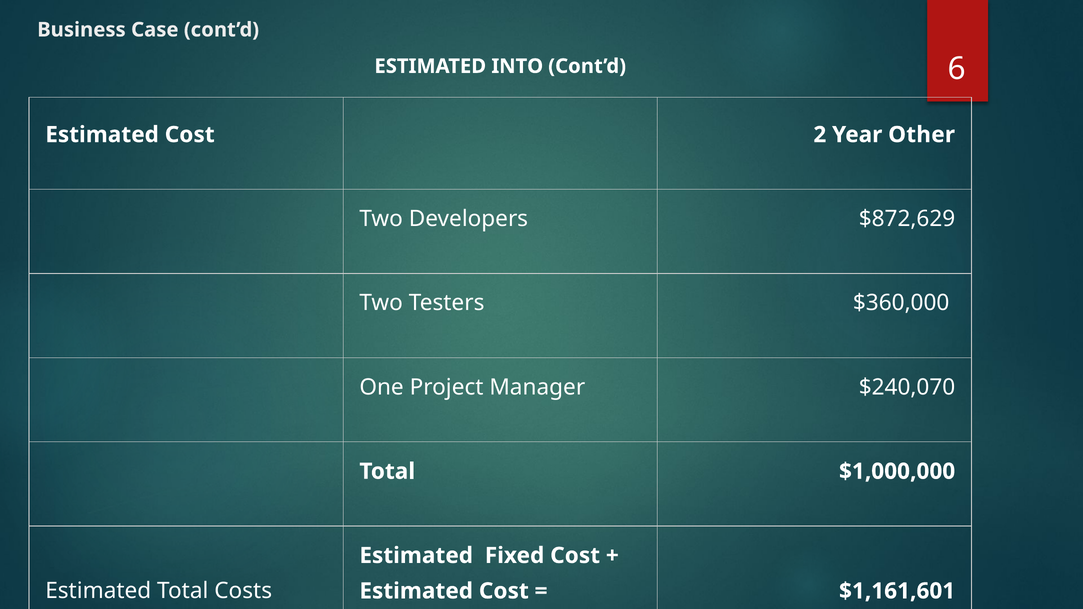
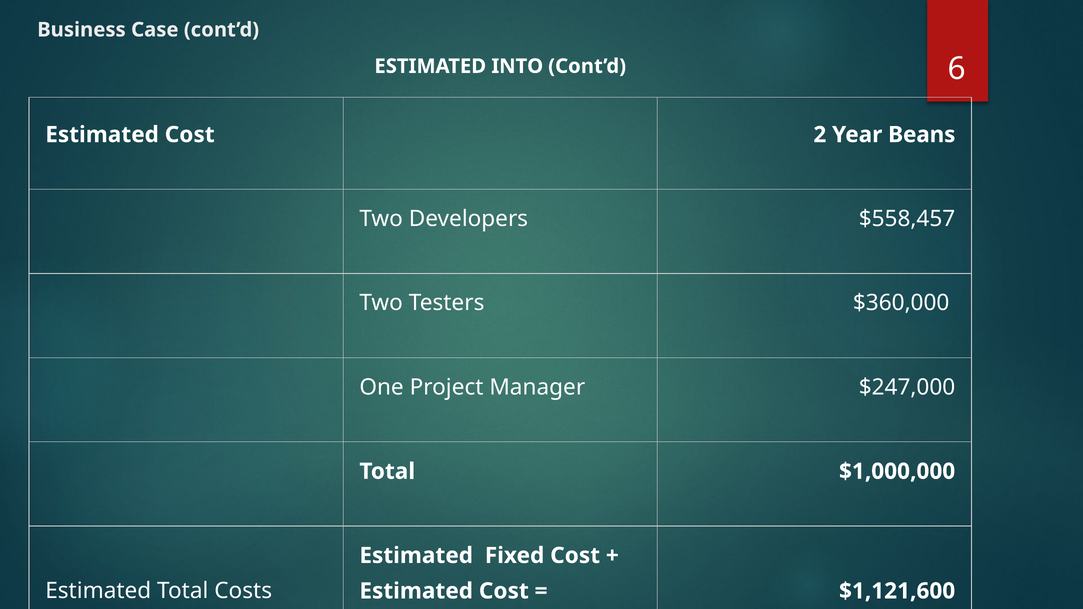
Other: Other -> Beans (922, 135)
$872,629: $872,629 -> $558,457 (907, 219)
$240,070: $240,070 -> $247,000 (907, 387)
$1,161,601: $1,161,601 -> $1,121,600 (897, 591)
